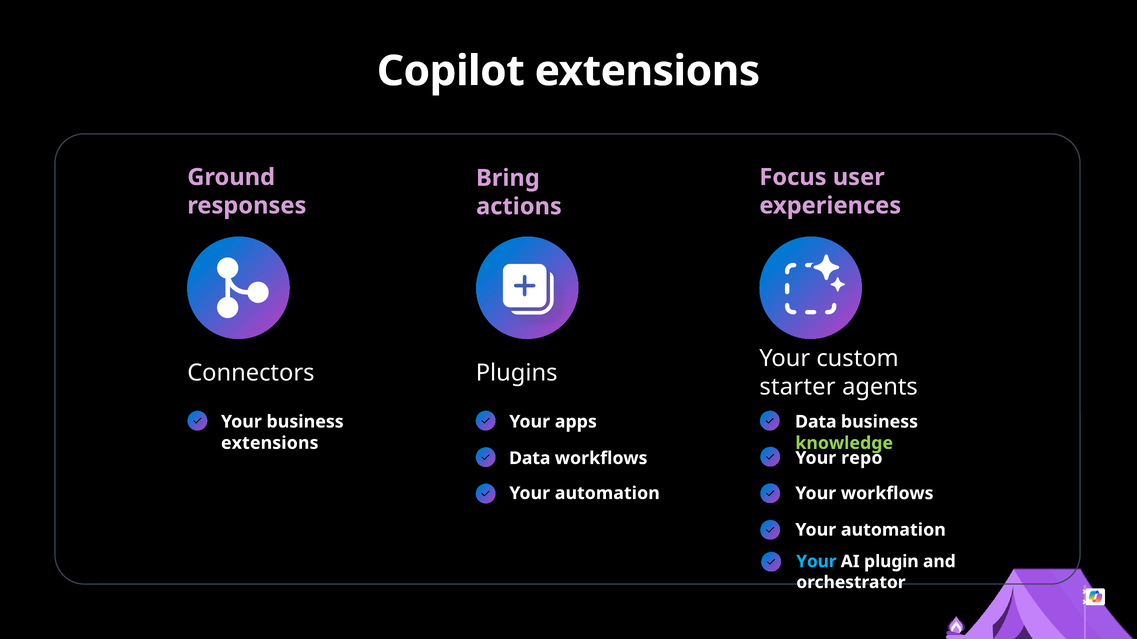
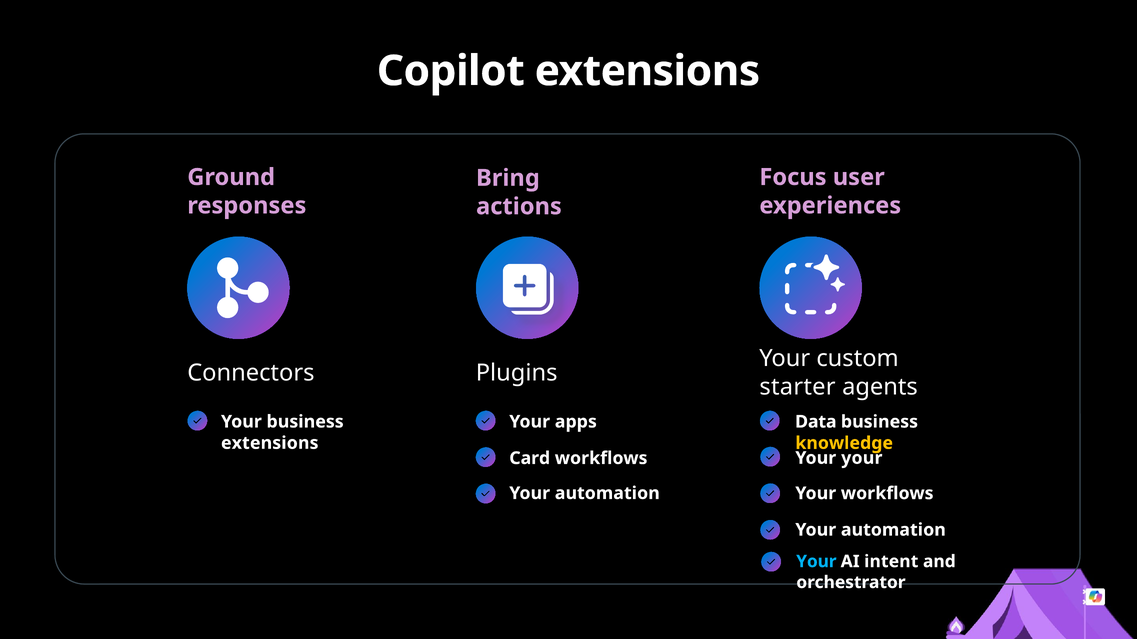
knowledge colour: light green -> yellow (844, 443)
repo: repo -> your (862, 458)
Data: Data -> Card (530, 459)
plugin: plugin -> intent (891, 562)
